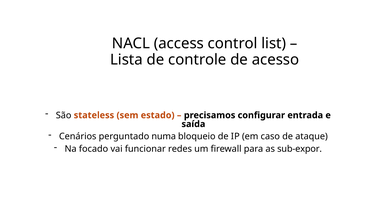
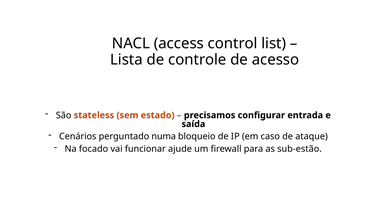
redes: redes -> ajude (180, 149)
sub-expor: sub-expor -> sub-estão (299, 149)
